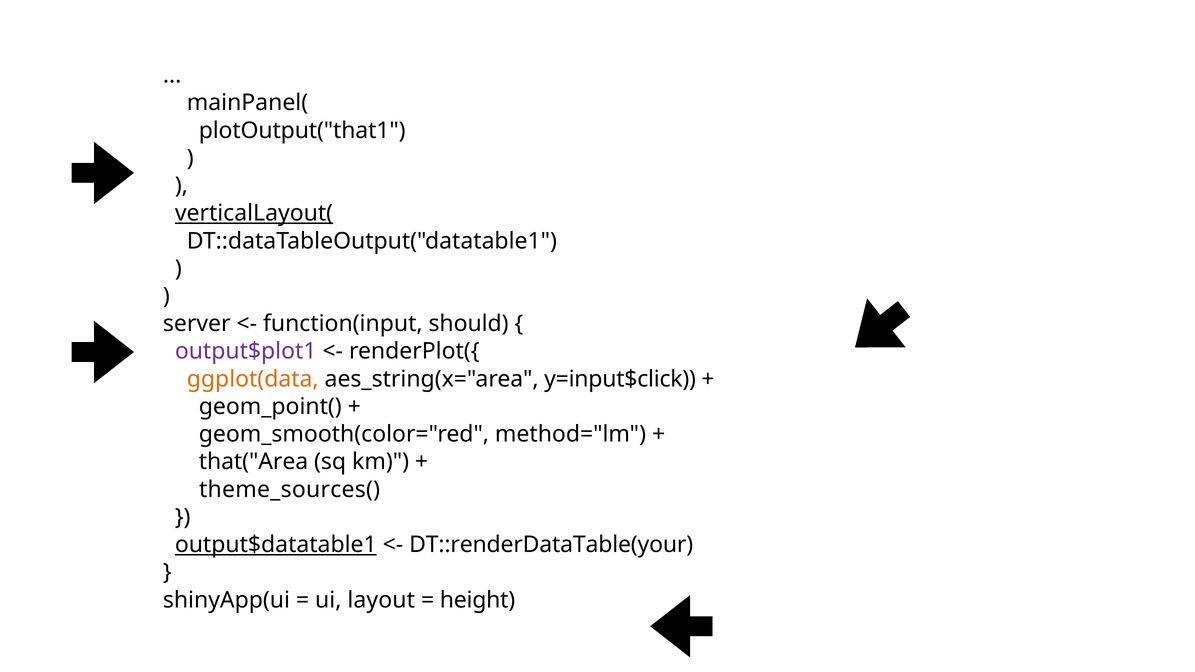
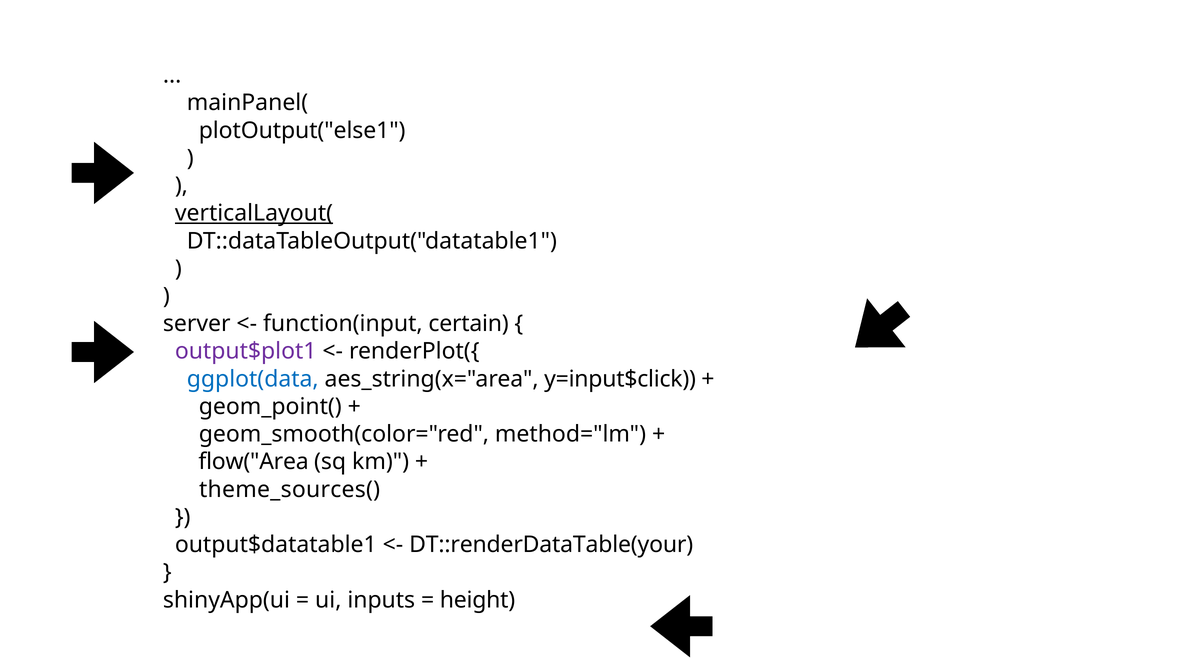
plotOutput("that1: plotOutput("that1 -> plotOutput("else1 (302, 130)
should: should -> certain (469, 324)
ggplot(data colour: orange -> blue (253, 379)
that("Area: that("Area -> flow("Area (254, 462)
output$datatable1 underline: present -> none (276, 545)
layout: layout -> inputs (381, 600)
